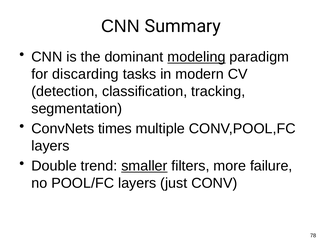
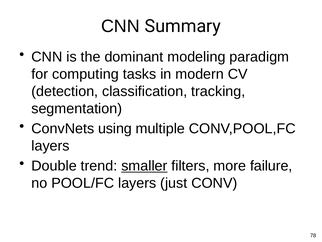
modeling underline: present -> none (196, 57)
discarding: discarding -> computing (85, 74)
times: times -> using (115, 128)
